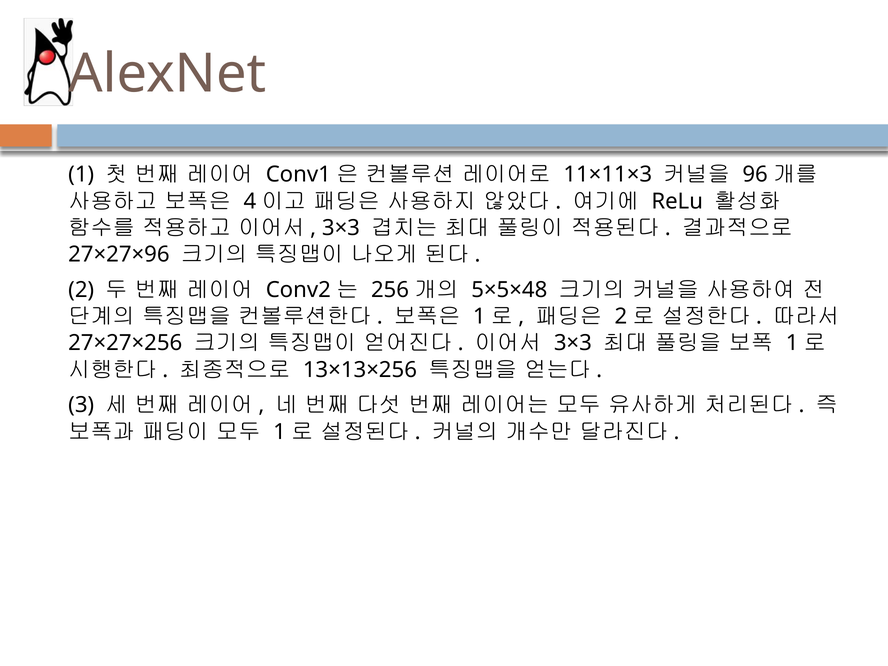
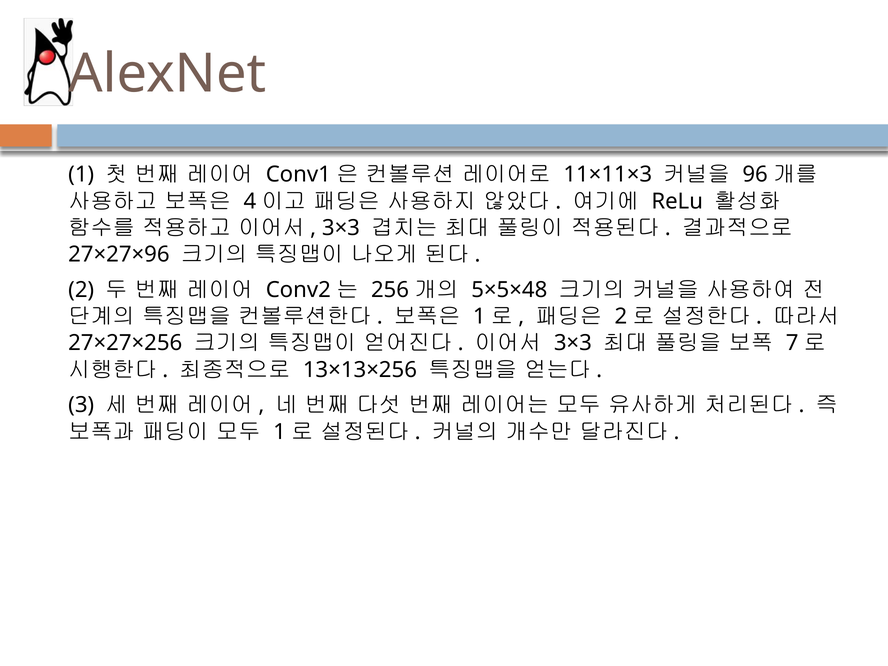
1: 1 -> 7 (792, 343)
